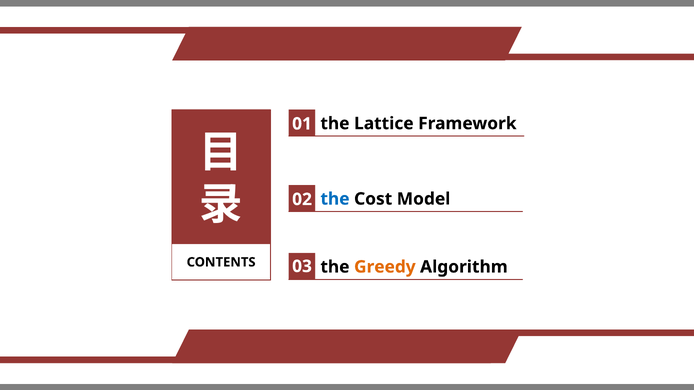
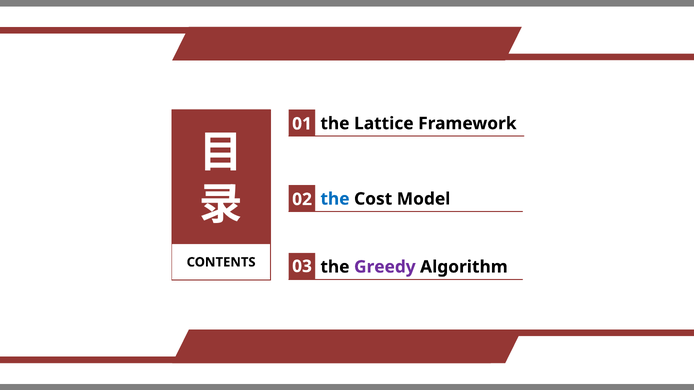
Greedy colour: orange -> purple (385, 267)
